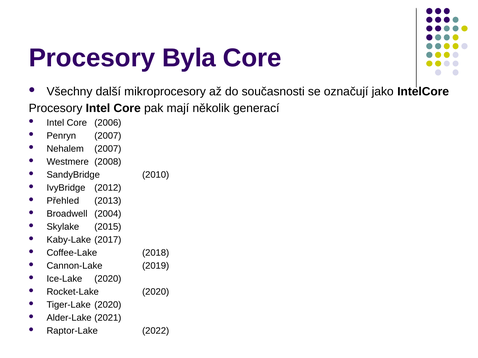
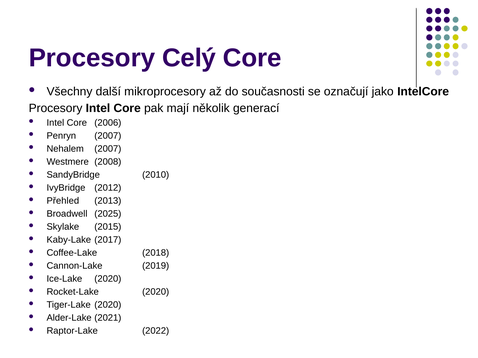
Byla: Byla -> Celý (189, 58)
2004: 2004 -> 2025 (108, 214)
